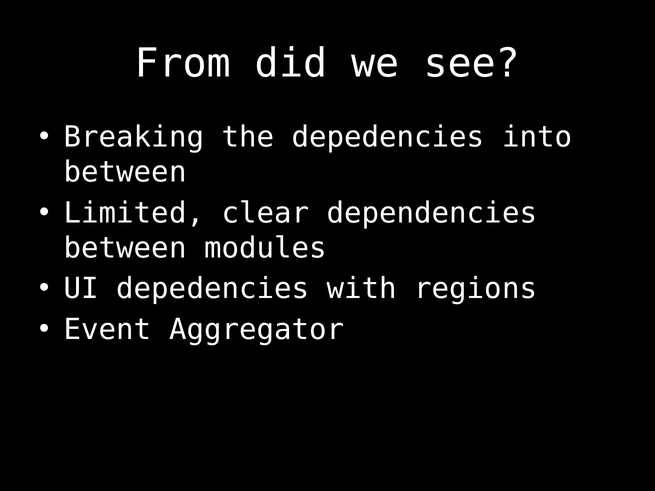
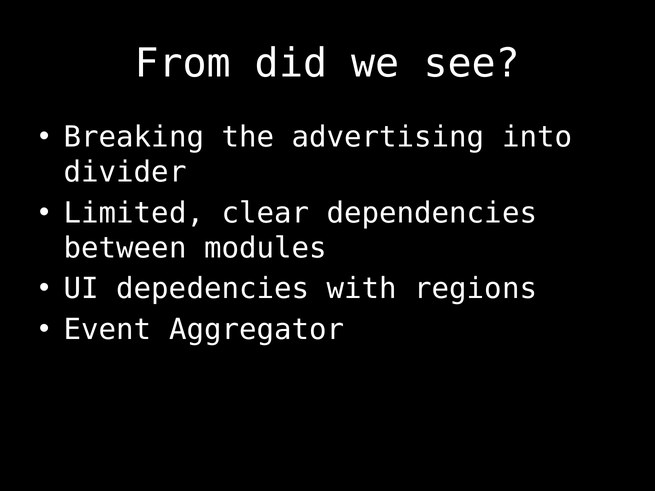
the depedencies: depedencies -> advertising (388, 137)
between: between -> divider (125, 172)
